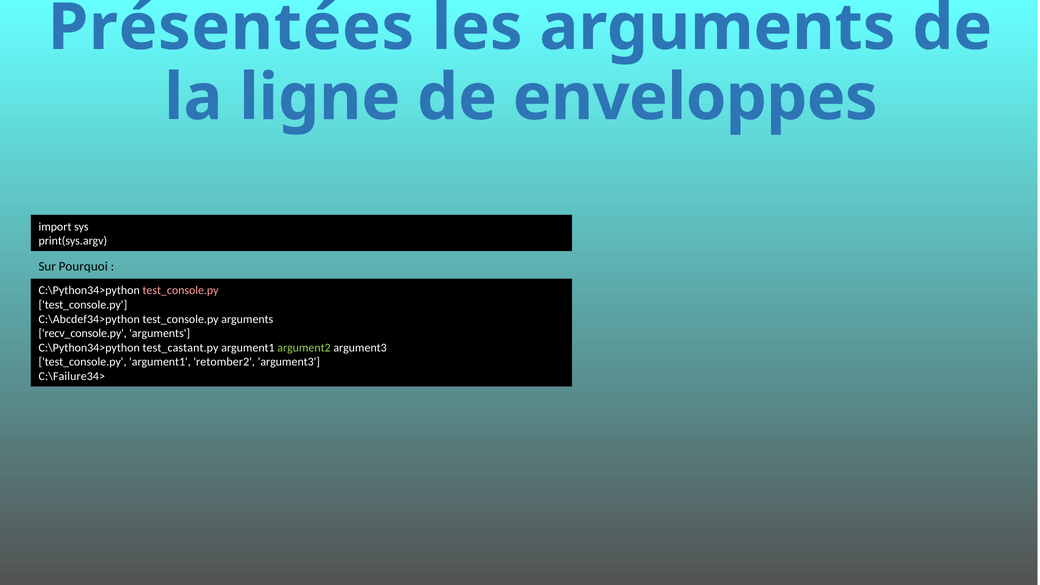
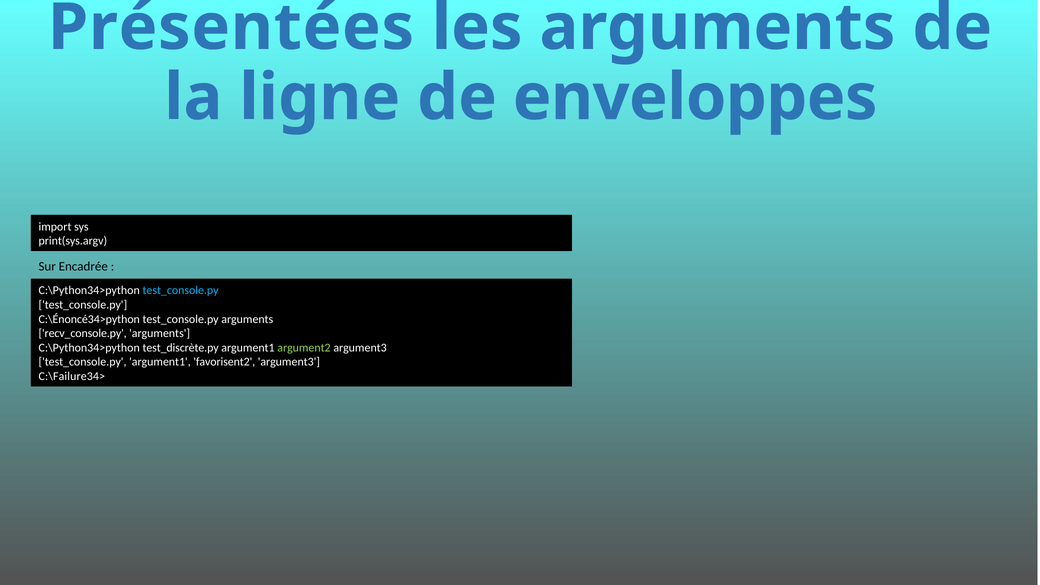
Pourquoi: Pourquoi -> Encadrée (83, 266)
test_console.py colour: pink -> light blue (181, 290)
C:\Abcdef34>python: C:\Abcdef34>python -> C:\Énoncé34>python (89, 319)
test_castant.py: test_castant.py -> test_discrète.py (181, 348)
retomber2: retomber2 -> favorisent2 (224, 362)
